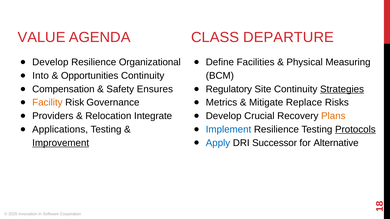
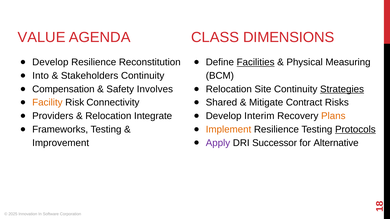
DEPARTURE: DEPARTURE -> DIMENSIONS (289, 37)
Organizational: Organizational -> Reconstitution (150, 62)
Facilities underline: none -> present (256, 62)
Opportunities: Opportunities -> Stakeholders (90, 76)
Ensures: Ensures -> Involves (155, 89)
Regulatory: Regulatory -> Relocation (229, 89)
Governance: Governance -> Connectivity (113, 103)
Metrics: Metrics -> Shared (221, 103)
Replace: Replace -> Contract (304, 103)
Crucial: Crucial -> Interim (259, 116)
Applications: Applications -> Frameworks (60, 130)
Implement colour: blue -> orange (229, 130)
Apply colour: blue -> purple (218, 143)
Improvement underline: present -> none (61, 143)
